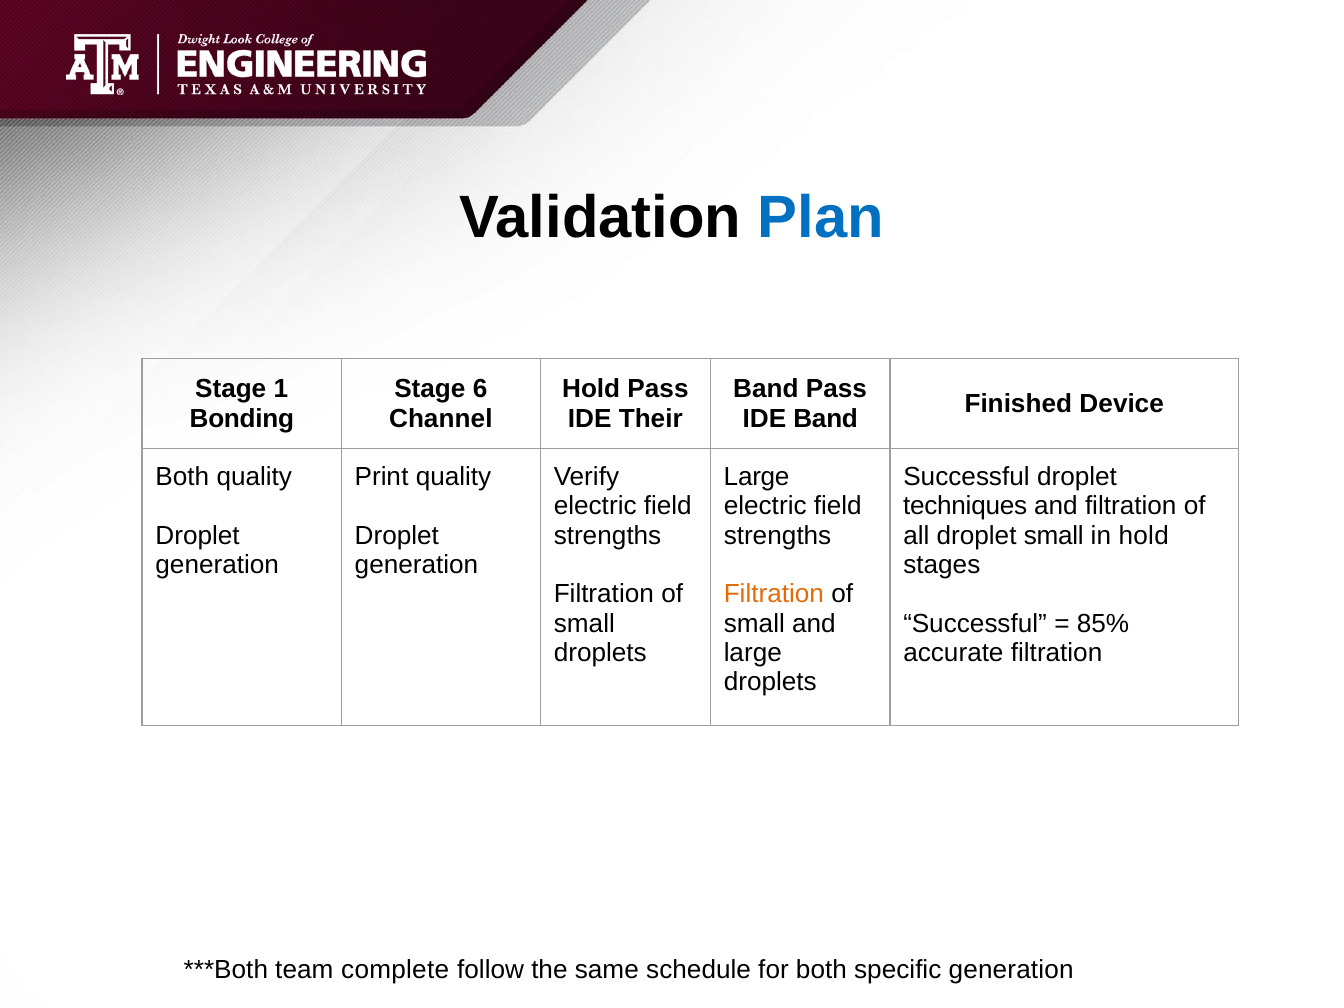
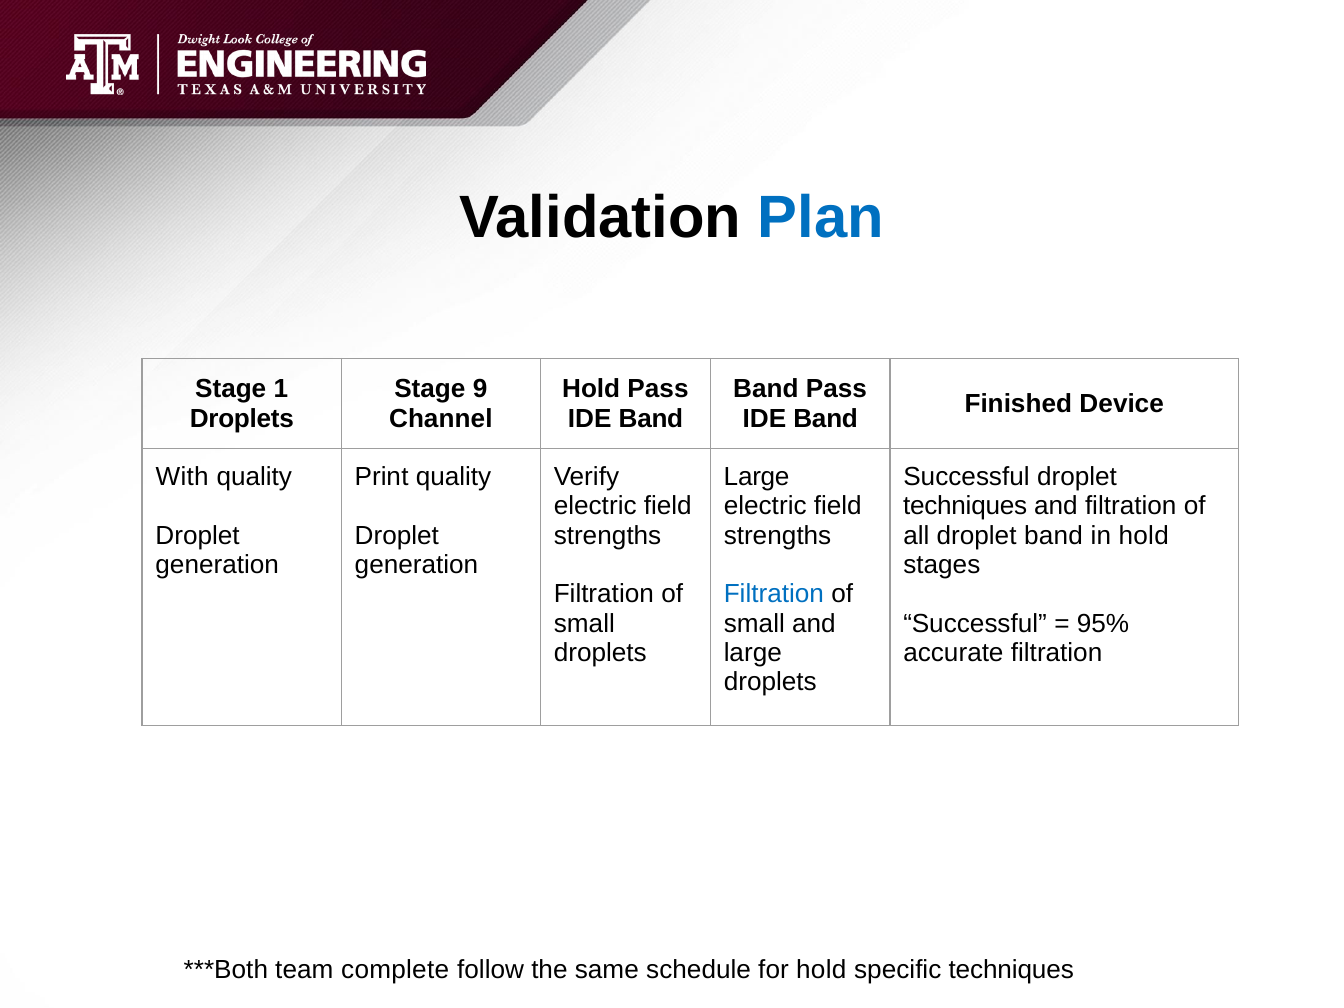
6: 6 -> 9 (480, 389)
Bonding: Bonding -> Droplets (242, 418)
Their: Their -> Band (651, 418)
Both: Both -> With (182, 477)
droplet small: small -> band (1053, 535)
Filtration colour: orange -> blue (774, 594)
85%: 85% -> 95% (1103, 623)
for both: both -> hold (821, 969)
specific generation: generation -> techniques (1011, 969)
